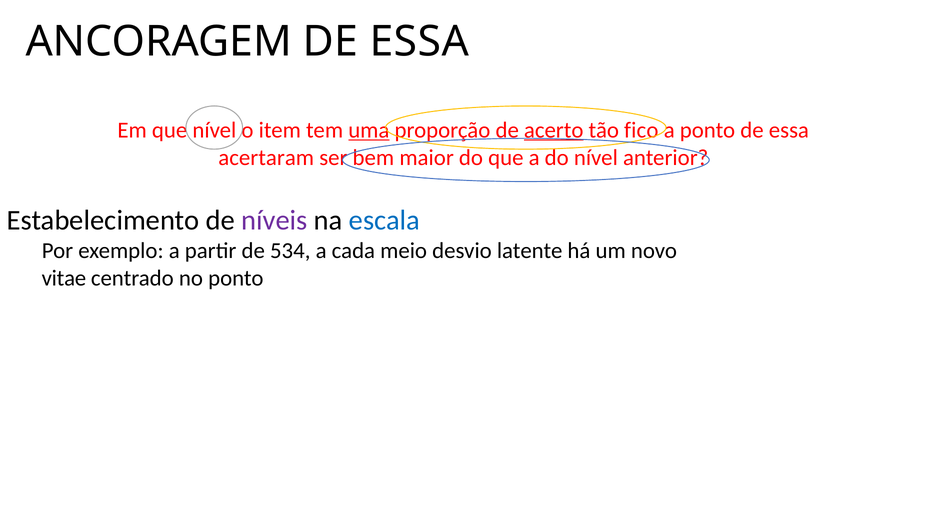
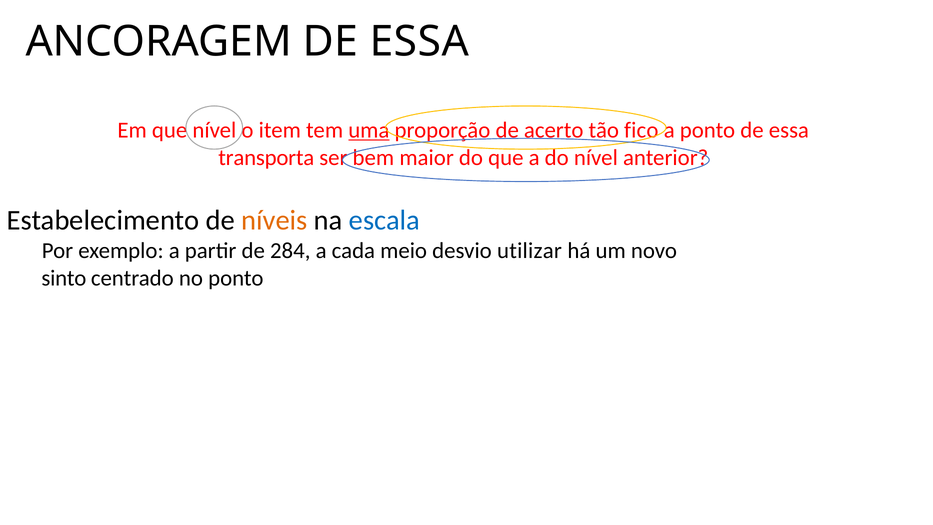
acerto underline: present -> none (554, 130)
acertaram: acertaram -> transporta (266, 157)
níveis colour: purple -> orange (274, 220)
534: 534 -> 284 (290, 251)
latente: latente -> utilizar (529, 251)
vitae: vitae -> sinto (64, 278)
